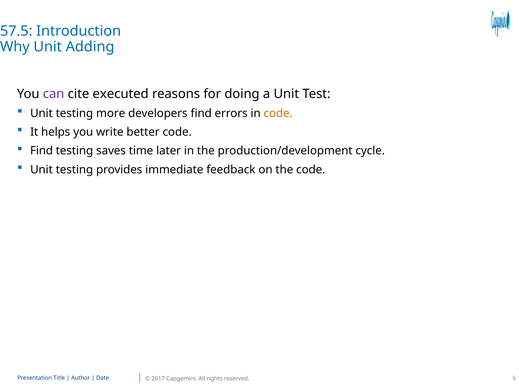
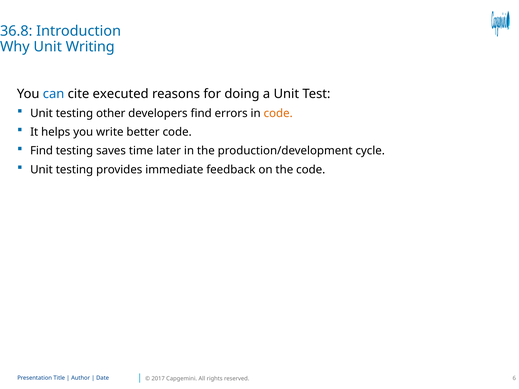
57.5: 57.5 -> 36.8 (16, 31)
Adding: Adding -> Writing (90, 47)
can colour: purple -> blue (54, 94)
more: more -> other (111, 113)
